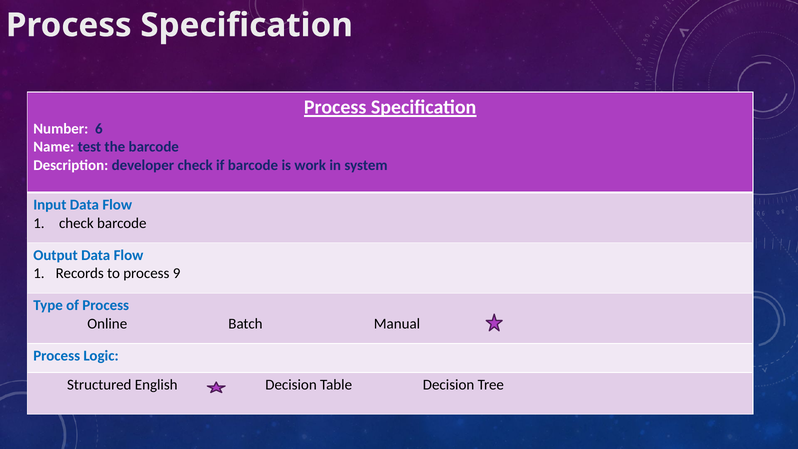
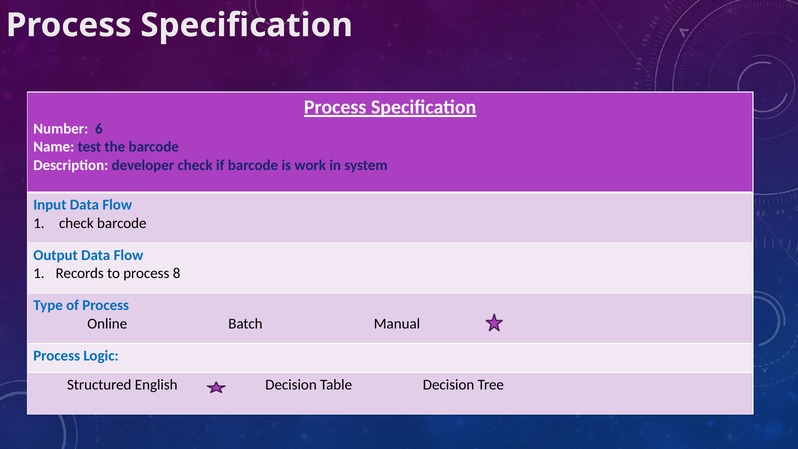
9: 9 -> 8 (177, 273)
